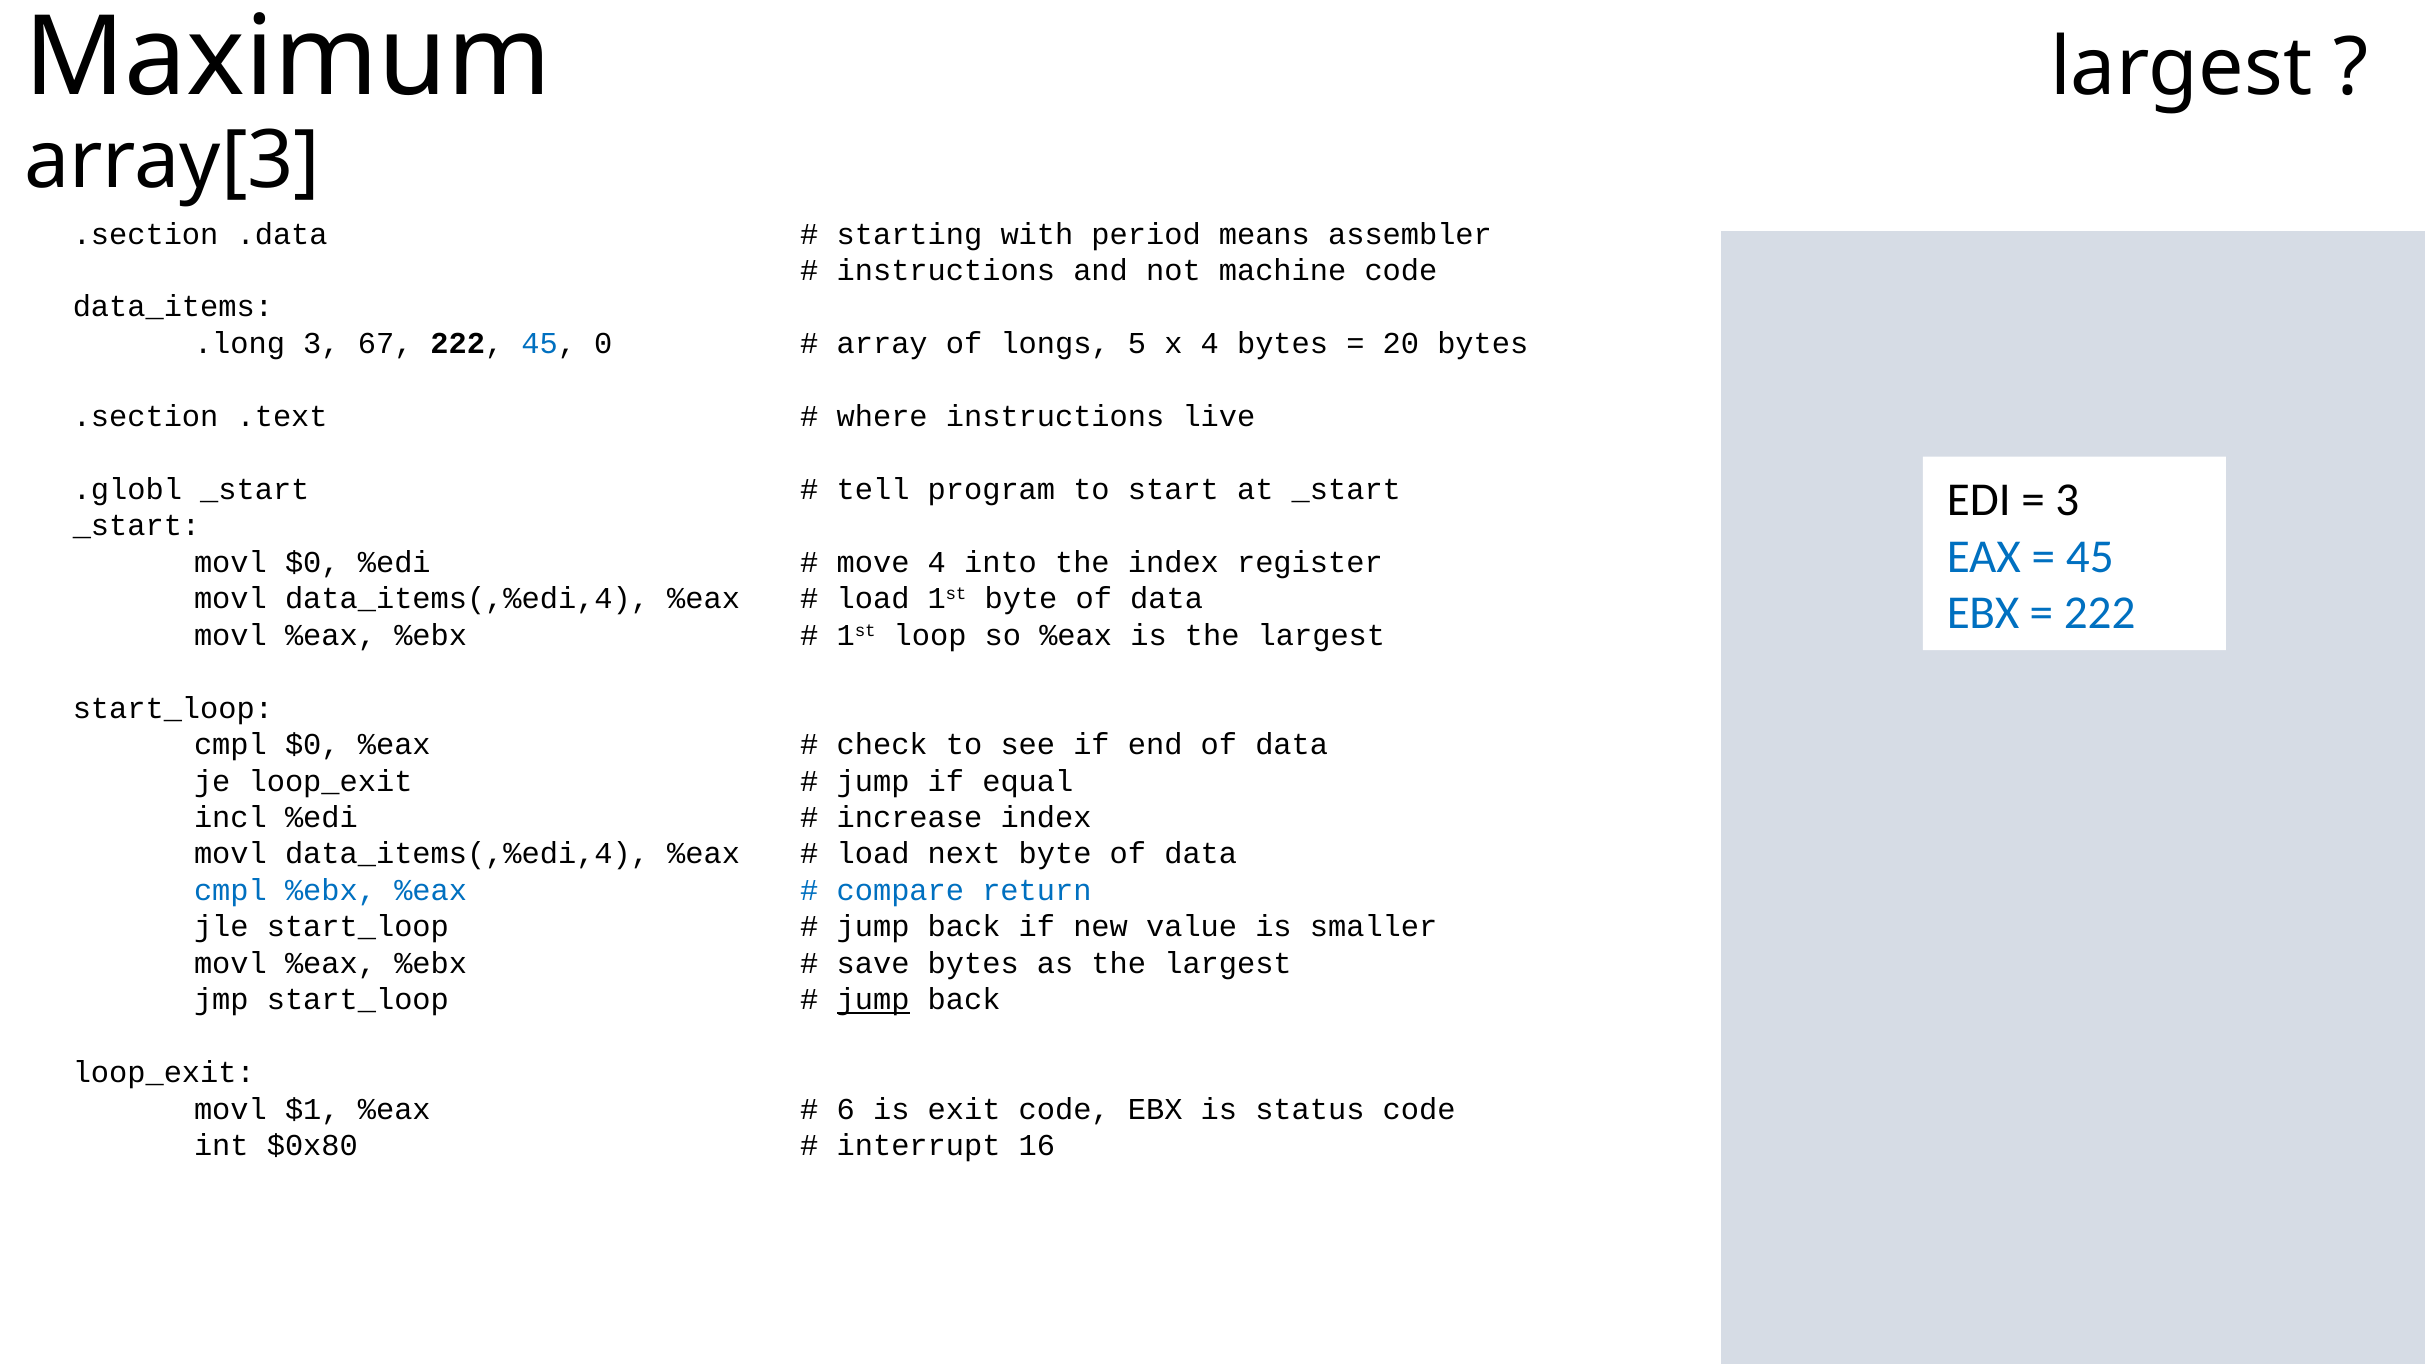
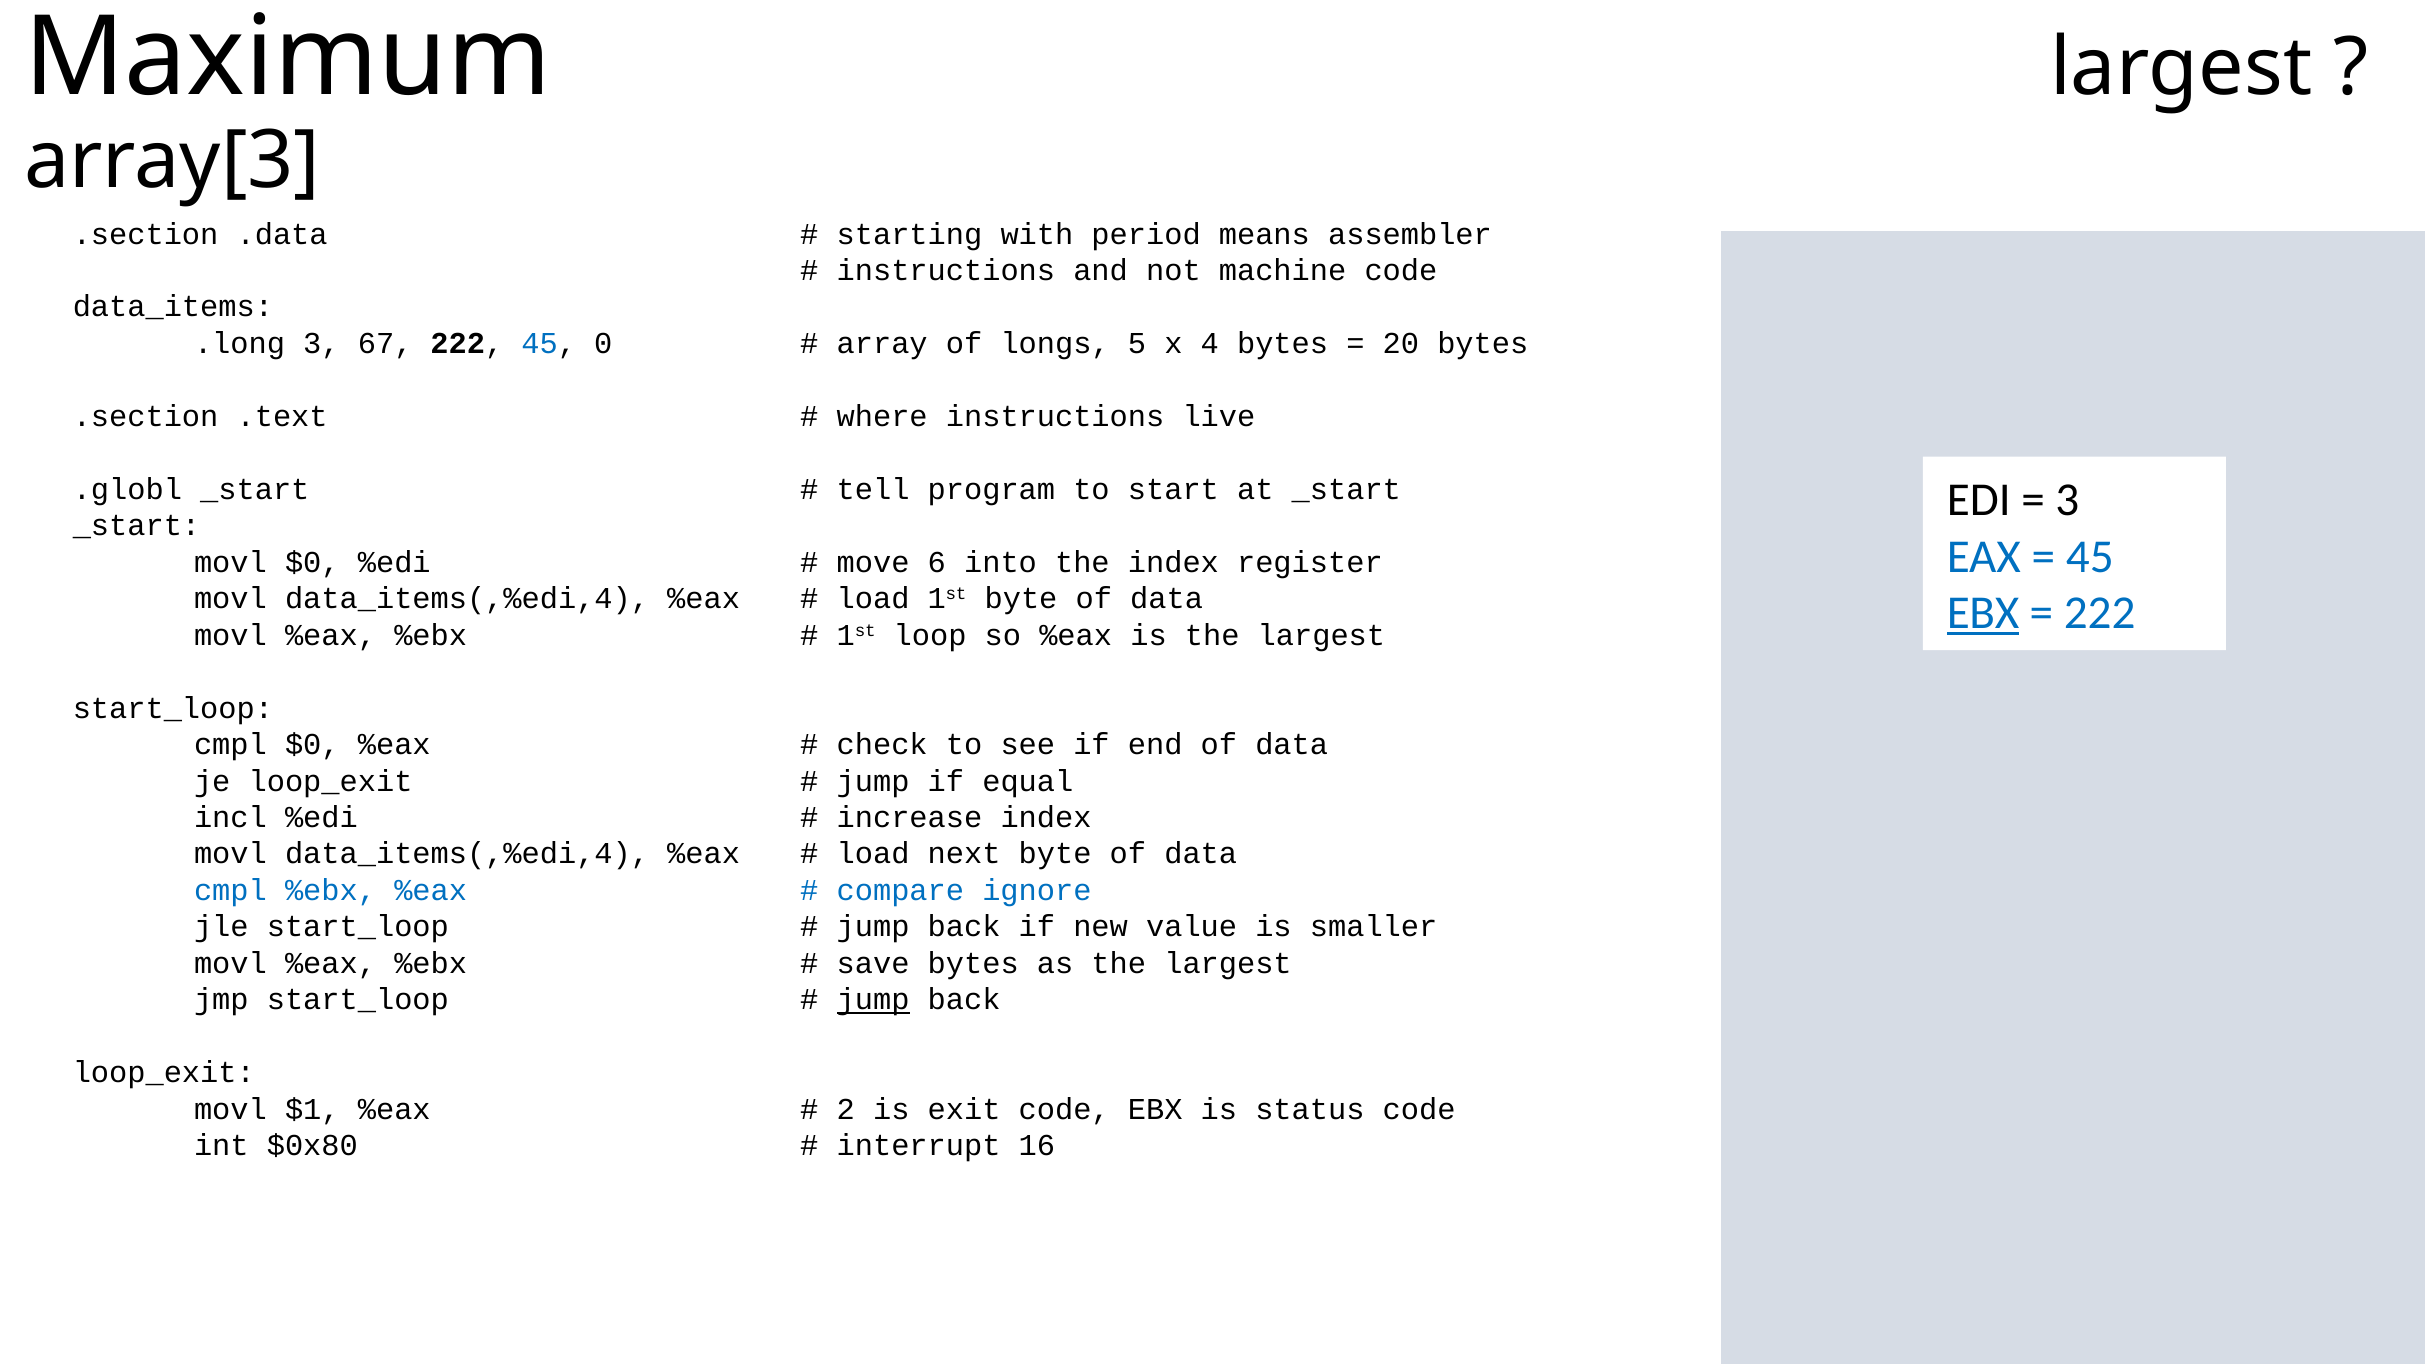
move 4: 4 -> 6 (937, 562)
EBX underline: none -> present (1983, 613)
return: return -> ignore (1037, 890)
6: 6 -> 2 (846, 1109)
